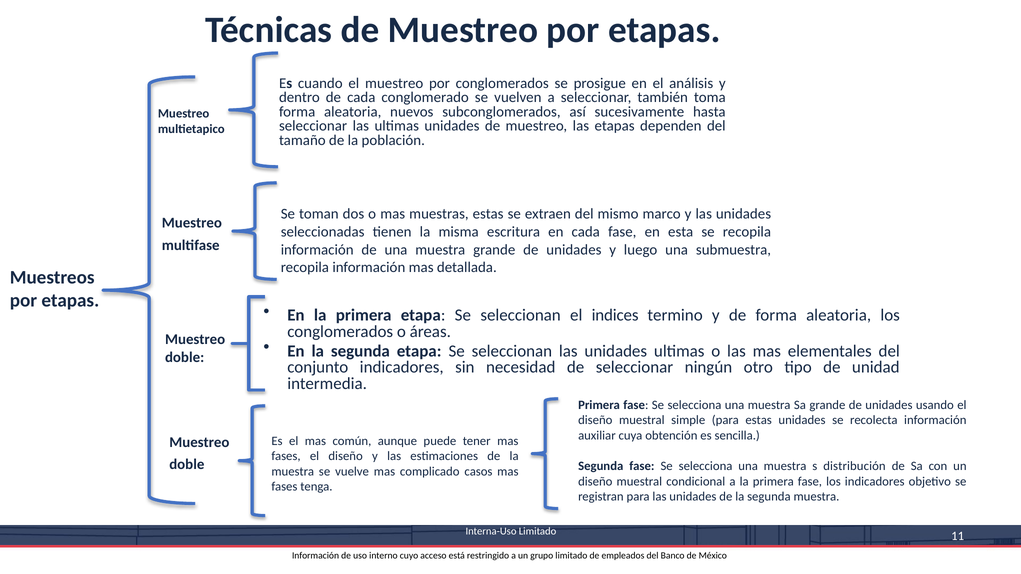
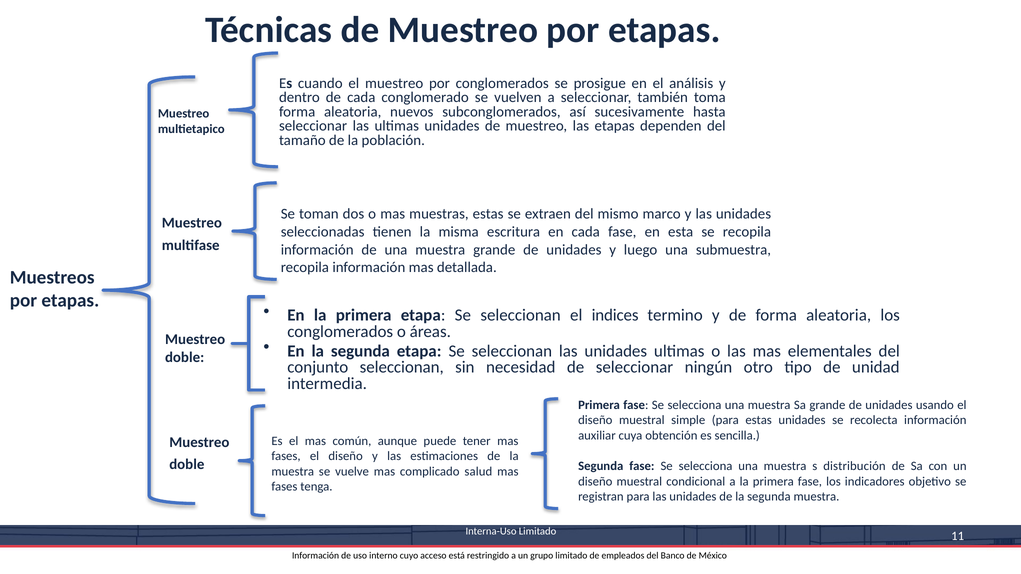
conjunto indicadores: indicadores -> seleccionan (402, 367)
casos: casos -> salud (478, 472)
